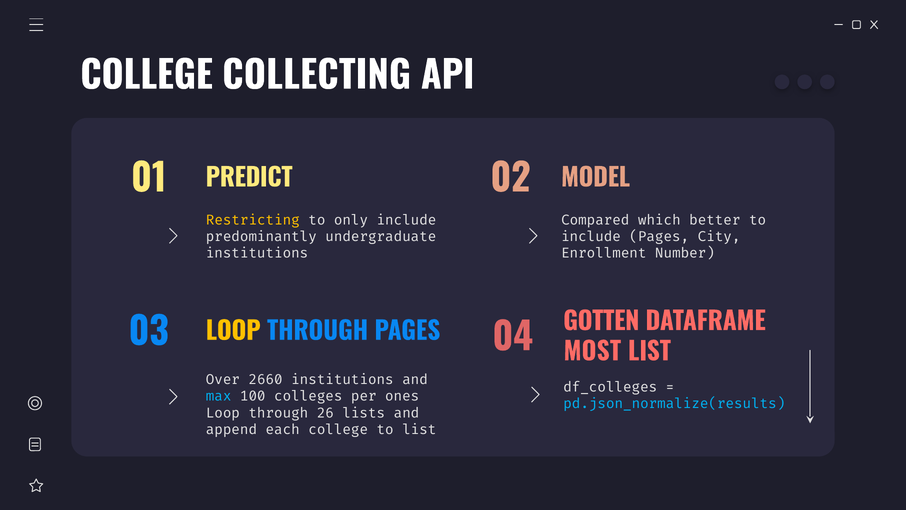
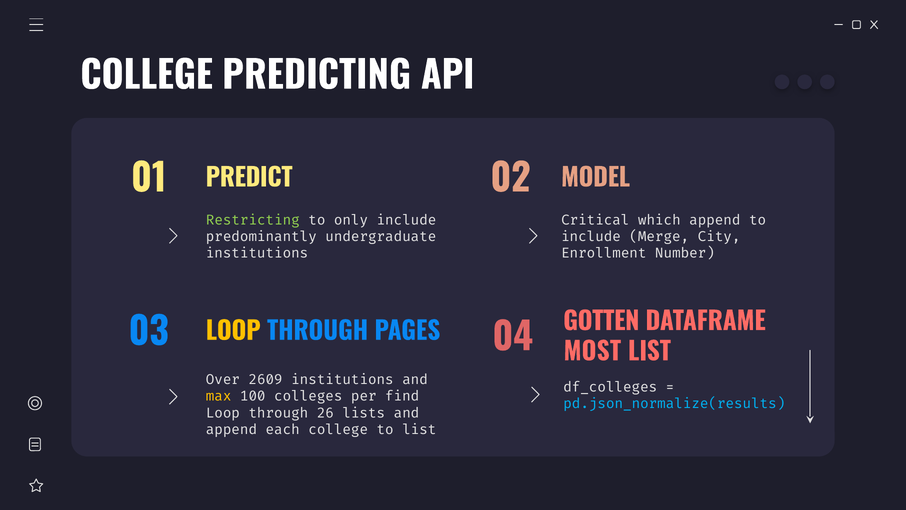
COLLECTING: COLLECTING -> PREDICTING (317, 76)
Restricting colour: yellow -> light green (253, 220)
Compared: Compared -> Critical (595, 220)
which better: better -> append (715, 220)
include Pages: Pages -> Merge (659, 237)
2660: 2660 -> 2609 (266, 379)
max colour: light blue -> yellow (219, 396)
ones: ones -> find (402, 396)
